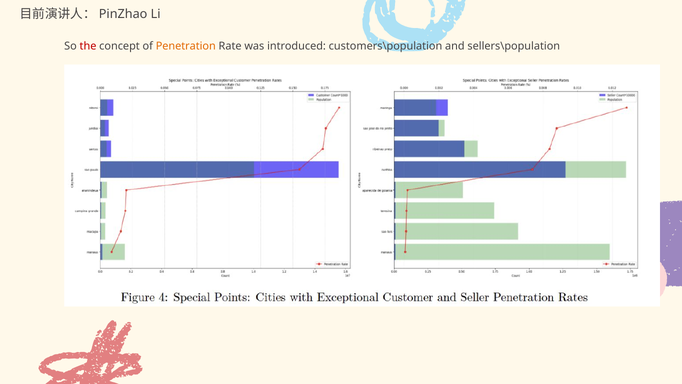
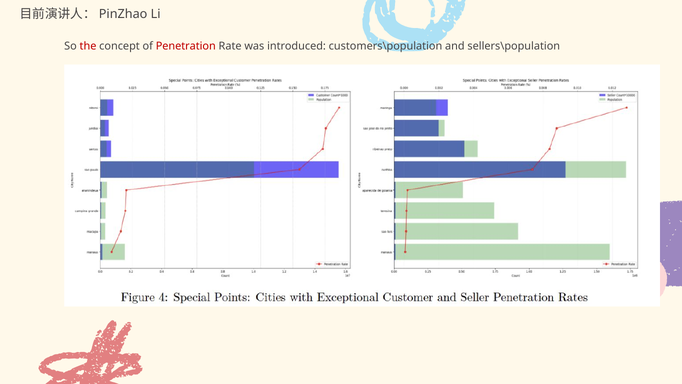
Penetration colour: orange -> red (186, 46)
